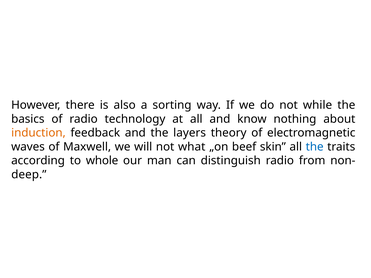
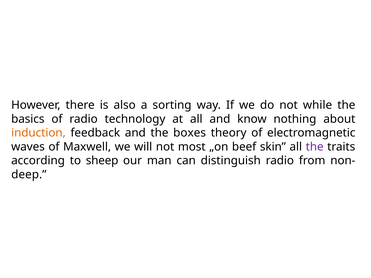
layers: layers -> boxes (190, 133)
what: what -> most (192, 147)
the colour: blue -> purple (315, 147)
whole: whole -> sheep (102, 161)
